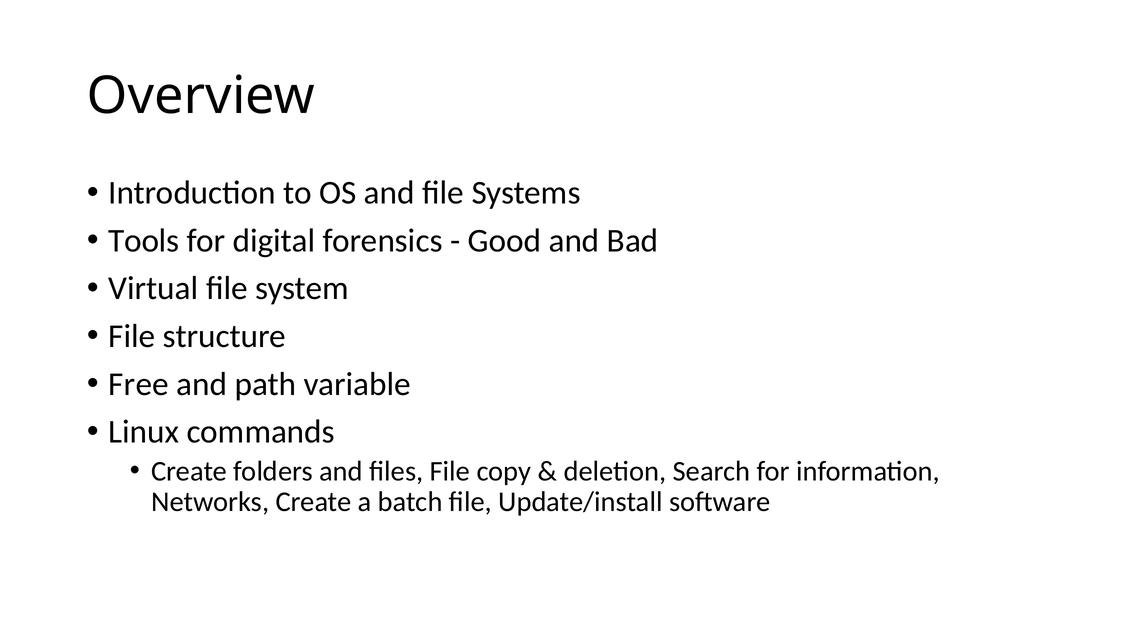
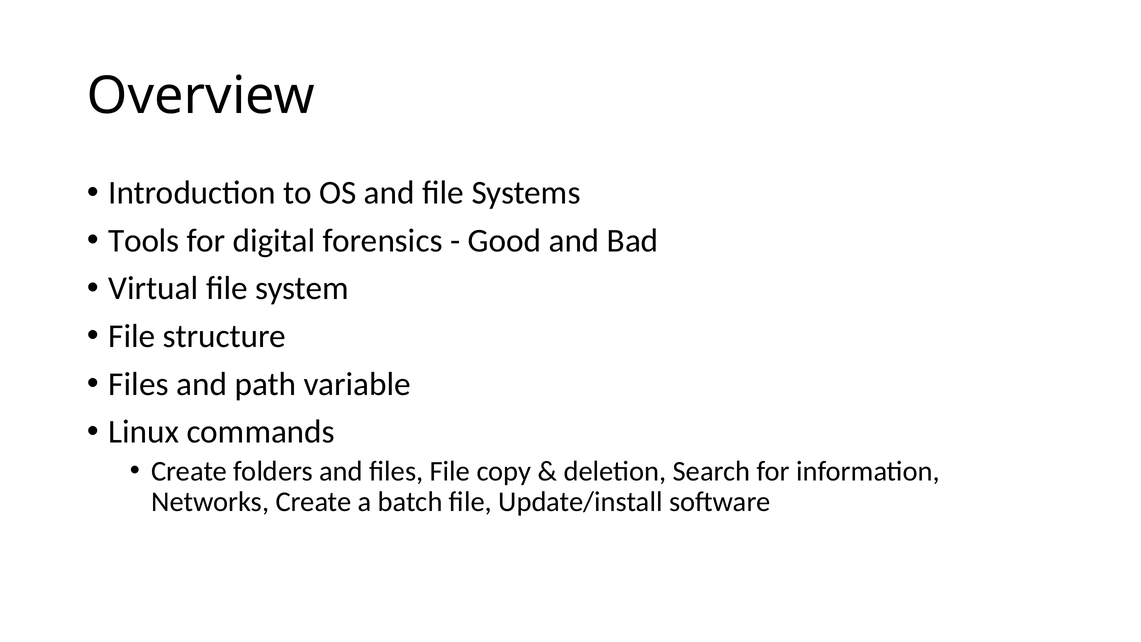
Free: Free -> Files (139, 384)
